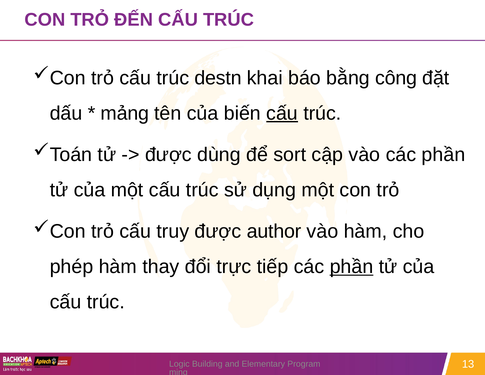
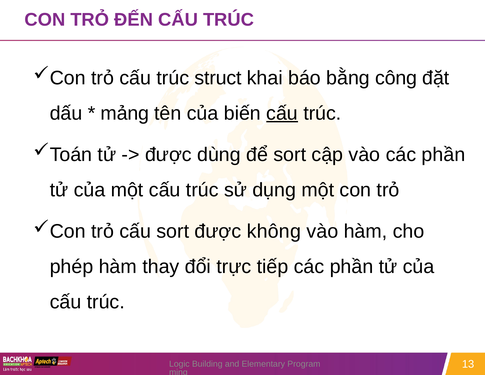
destn: destn -> struct (218, 78)
cấu truy: truy -> sort (173, 231)
author: author -> không (274, 231)
phần underline: present -> none (352, 266)
